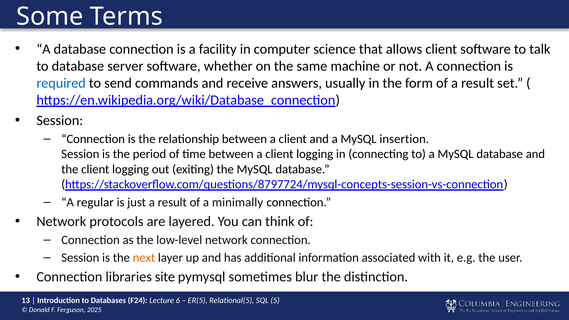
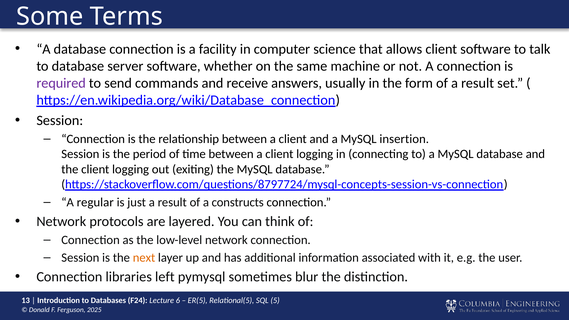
required colour: blue -> purple (61, 83)
minimally: minimally -> constructs (238, 203)
site: site -> left (165, 277)
